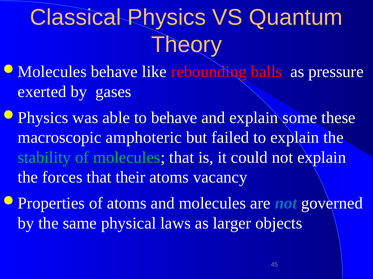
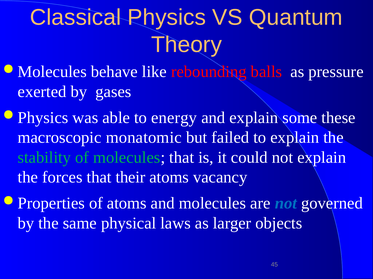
to behave: behave -> energy (174, 118)
amphoteric: amphoteric -> monatomic (144, 138)
